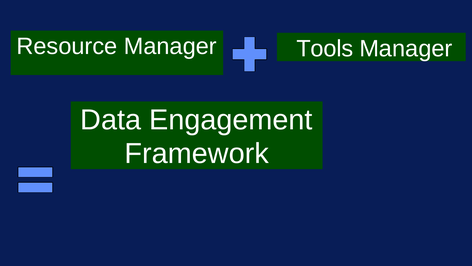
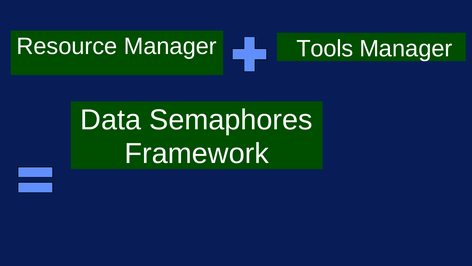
Engagement: Engagement -> Semaphores (231, 120)
